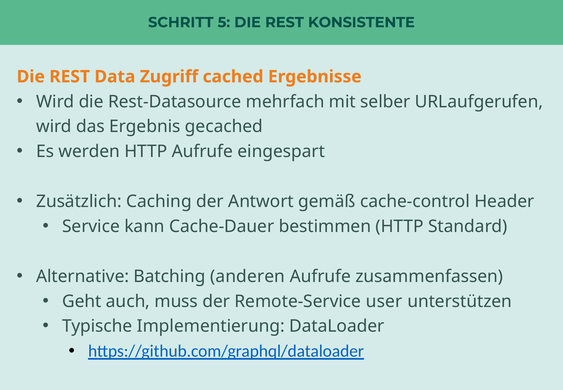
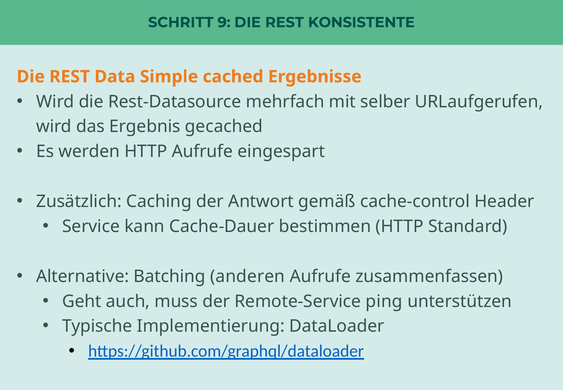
5: 5 -> 9 (224, 22)
Zugriff: Zugriff -> Simple (169, 77)
user: user -> ping (384, 301)
